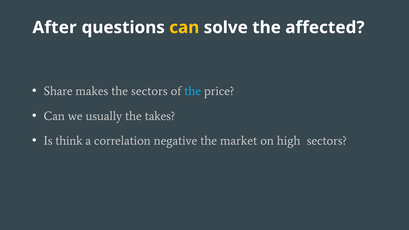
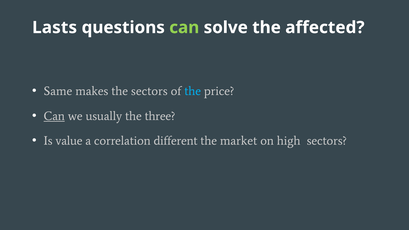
After: After -> Lasts (55, 28)
can colour: yellow -> light green (184, 28)
Share: Share -> Same (58, 91)
Can underline: none -> present (54, 116)
takes: takes -> three (160, 116)
think: think -> value (69, 141)
negative: negative -> different (176, 141)
